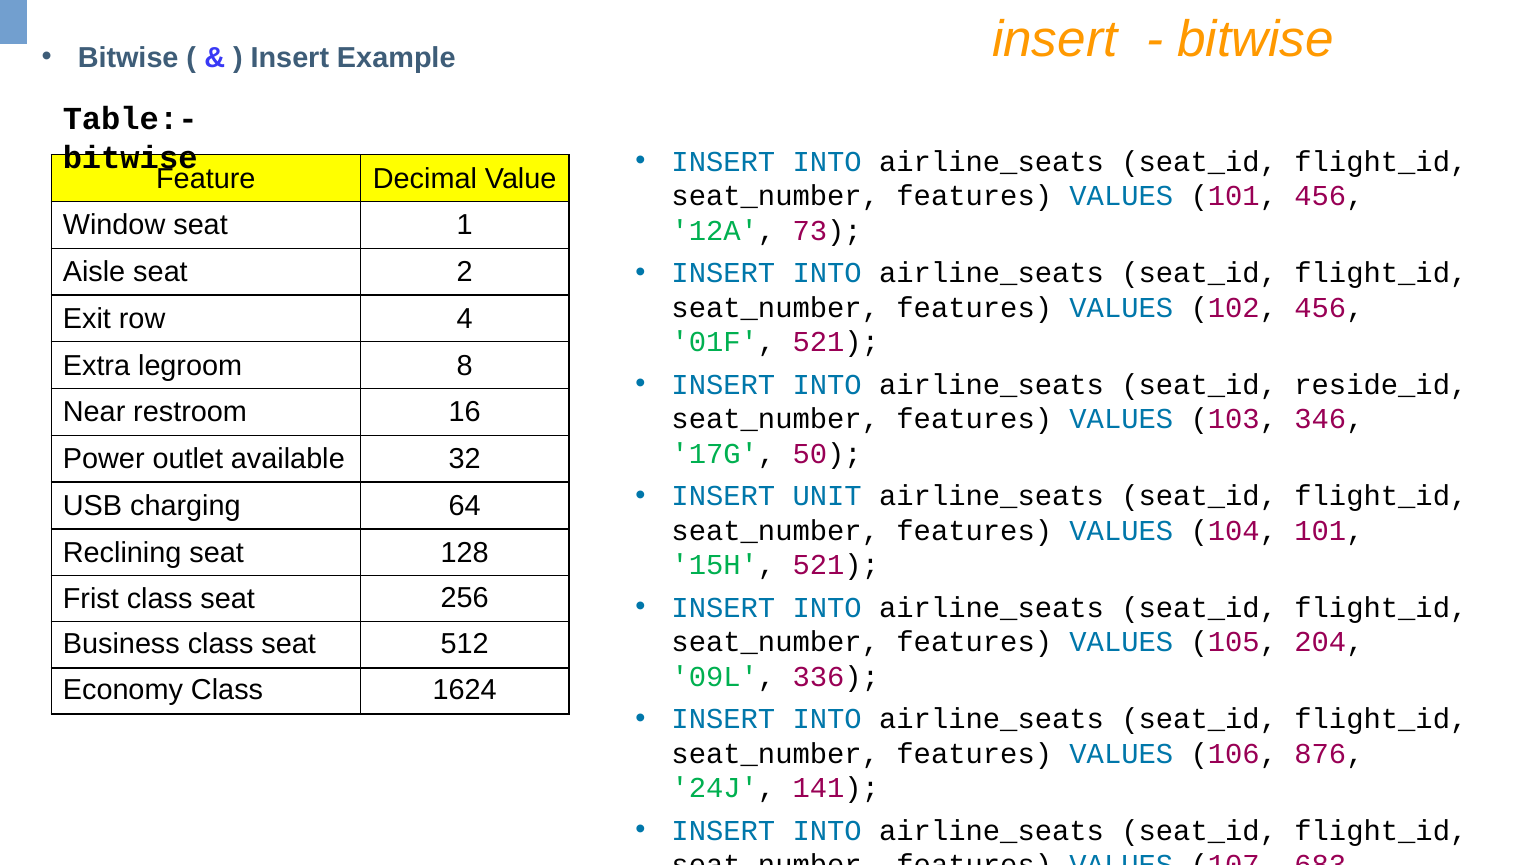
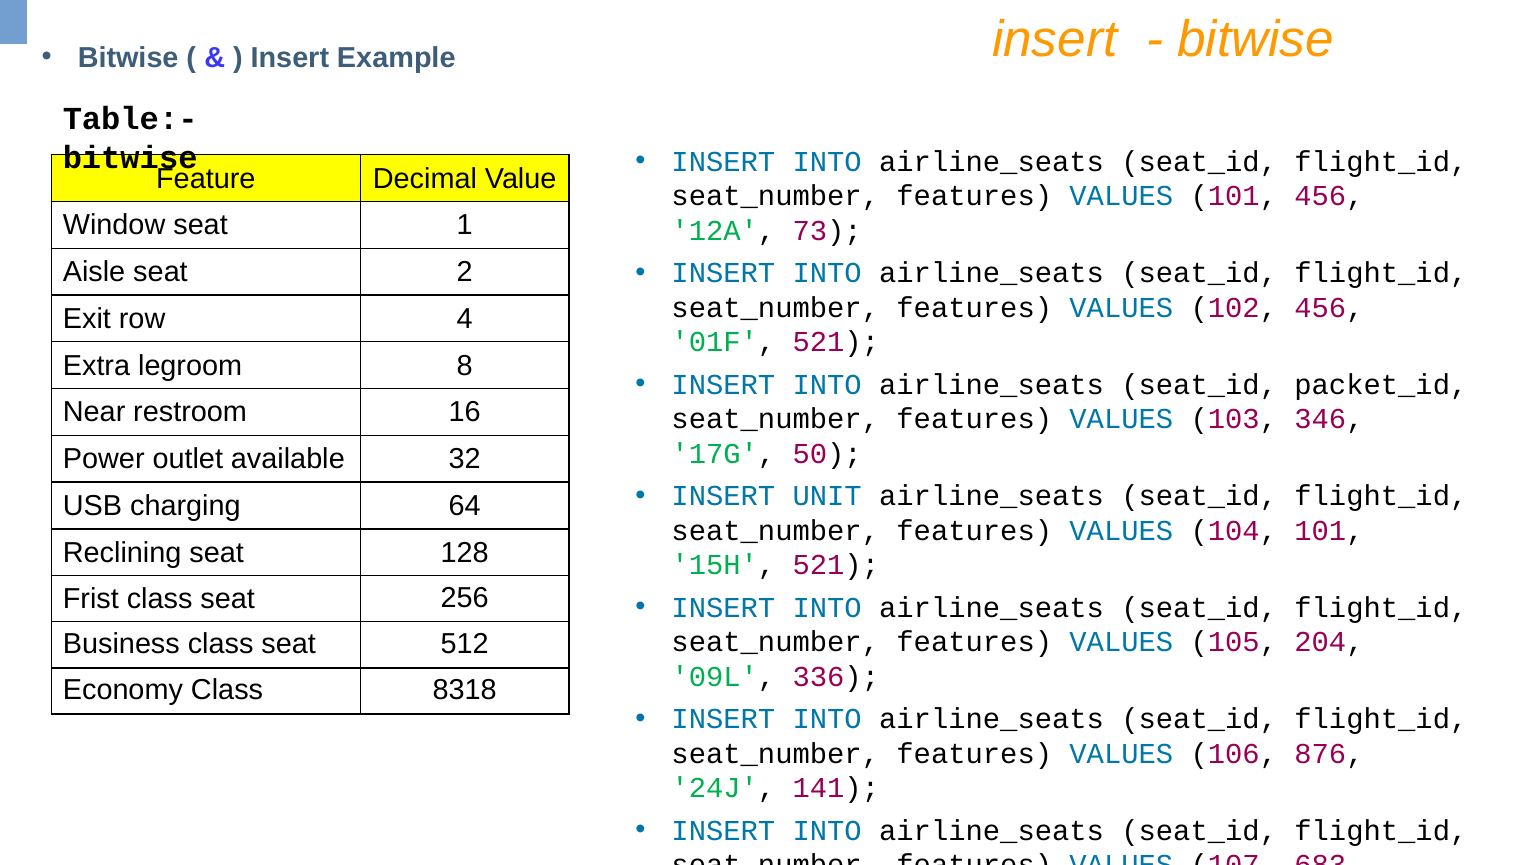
reside_id: reside_id -> packet_id (1381, 385)
1624: 1624 -> 8318 (465, 690)
